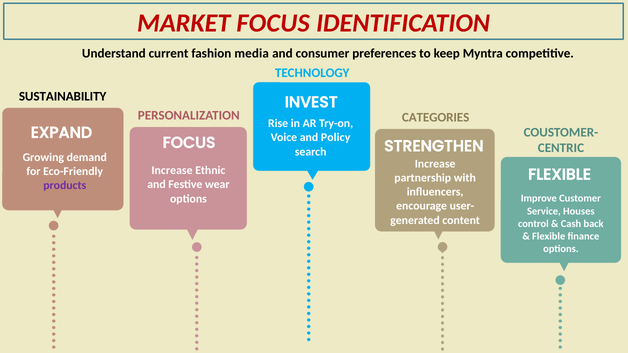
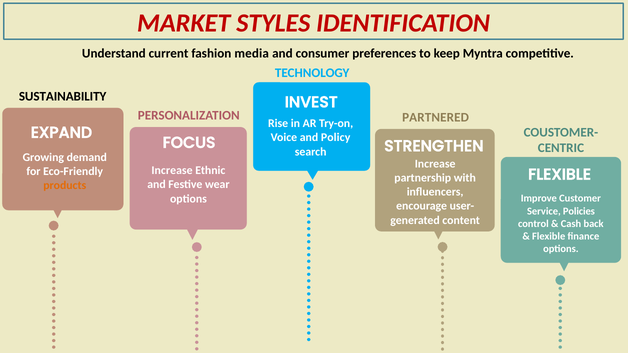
MARKET FOCUS: FOCUS -> STYLES (273, 23)
CATEGORIES: CATEGORIES -> PARTNERED (436, 118)
products colour: purple -> orange (65, 186)
Houses: Houses -> Policies (579, 211)
